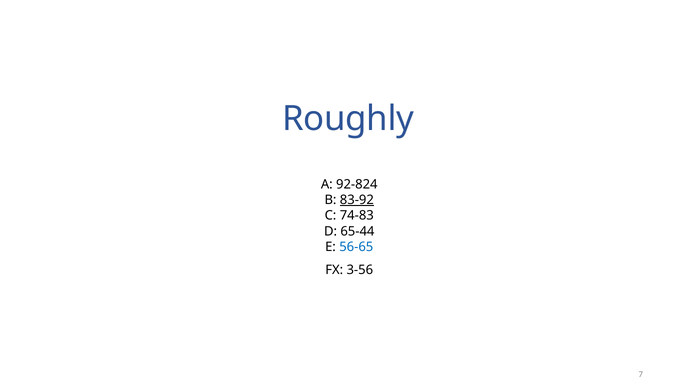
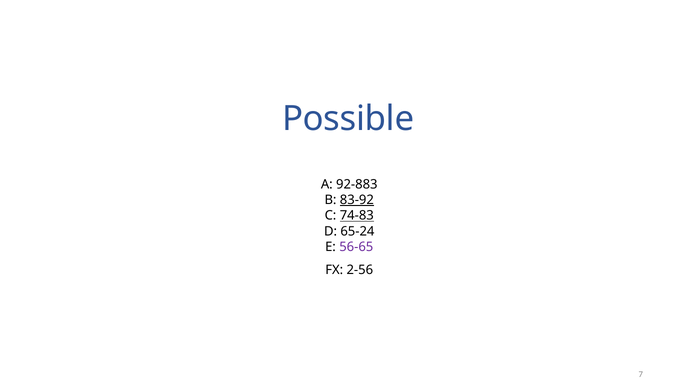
Roughly: Roughly -> Possible (348, 119)
92-824: 92-824 -> 92-883 (357, 184)
74-83 underline: none -> present (357, 215)
65-44: 65-44 -> 65-24 (357, 231)
56-65 colour: blue -> purple (356, 247)
3-56: 3-56 -> 2-56 (360, 270)
